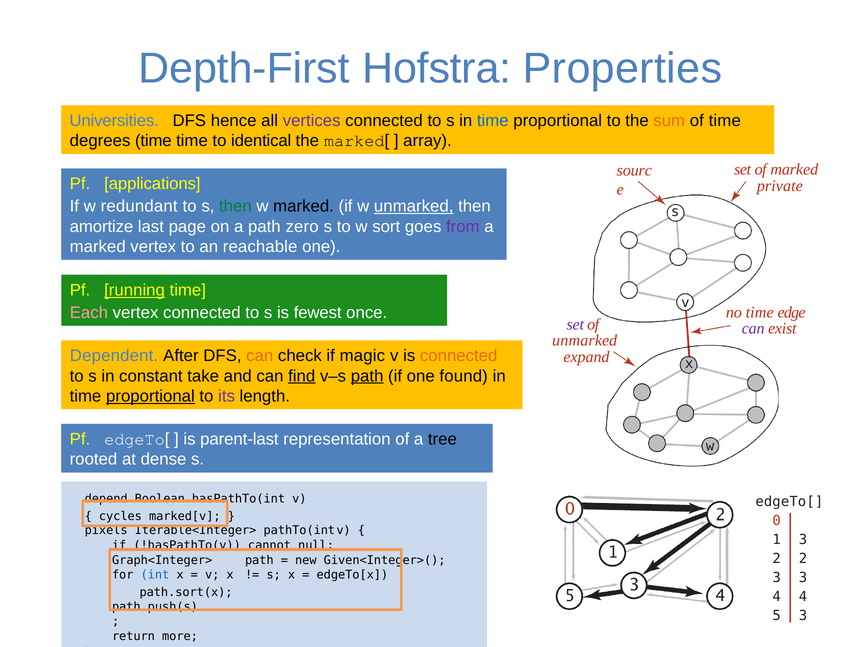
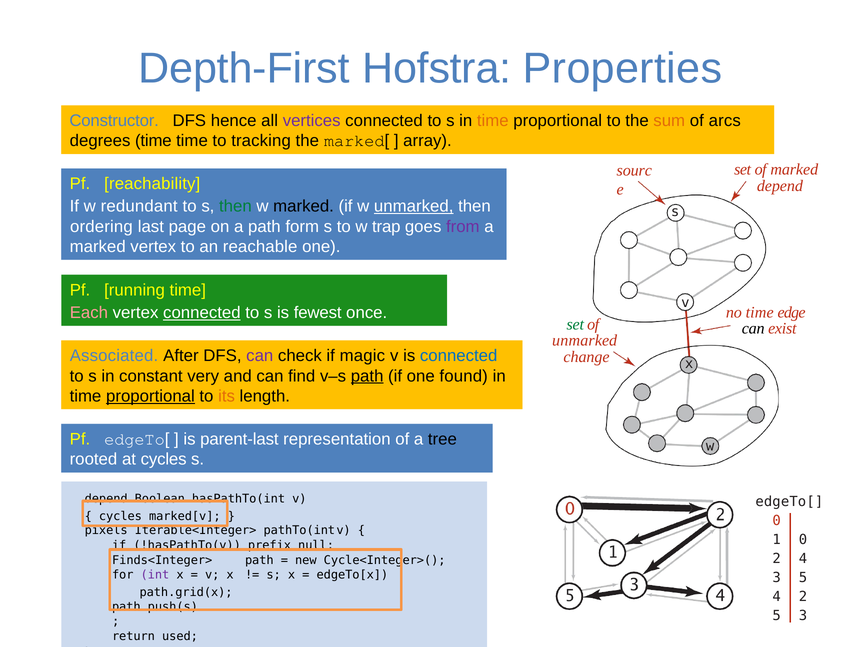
Universities: Universities -> Constructor (114, 121)
time colour: blue -> orange (493, 121)
of time: time -> arcs (725, 121)
identical: identical -> tracking (261, 141)
applications: applications -> reachability (152, 184)
private: private -> depend (780, 186)
amortize: amortize -> ordering (101, 227)
zero: zero -> form (302, 227)
sort: sort -> trap (386, 227)
running underline: present -> none (135, 290)
connected underline: none -> present (202, 313)
set colour: purple -> green (575, 325)
can colour: purple -> black (753, 329)
Dependent: Dependent -> Associated (114, 356)
can colour: orange -> purple (260, 356)
connected colour: orange -> blue (459, 356)
expand: expand -> change (587, 357)
take: take -> very (203, 376)
find underline: present -> none (302, 376)
its colour: purple -> orange (227, 396)
at dense: dense -> cycles (164, 460)
1 3: 3 -> 0 (803, 540)
cannot: cannot -> prefix (270, 546)
2 2: 2 -> 4 (803, 559)
Graph<Integer>: Graph<Integer> -> Finds<Integer> (162, 560)
Given<Integer>(: Given<Integer>( -> Cycle<Integer>( (385, 560)
int colour: blue -> purple (155, 575)
3 3: 3 -> 5 (803, 578)
path.sort(x: path.sort(x -> path.grid(x (186, 592)
4 4: 4 -> 2 (803, 597)
more: more -> used (180, 636)
